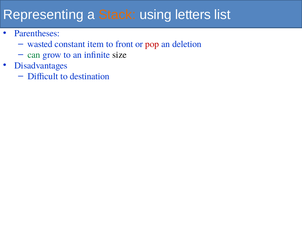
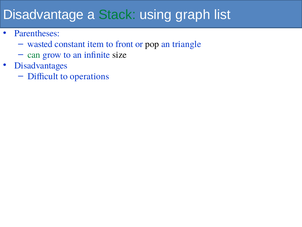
Representing: Representing -> Disadvantage (43, 15)
Stack colour: orange -> green (117, 15)
letters: letters -> graph (193, 15)
pop colour: red -> black (152, 44)
deletion: deletion -> triangle (187, 44)
destination: destination -> operations (90, 76)
